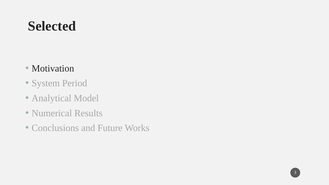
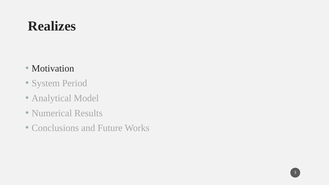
Selected: Selected -> Realizes (52, 26)
